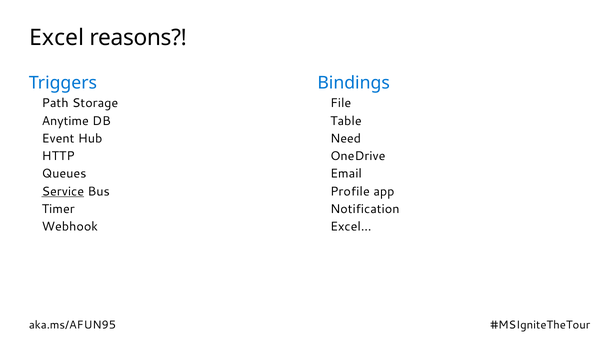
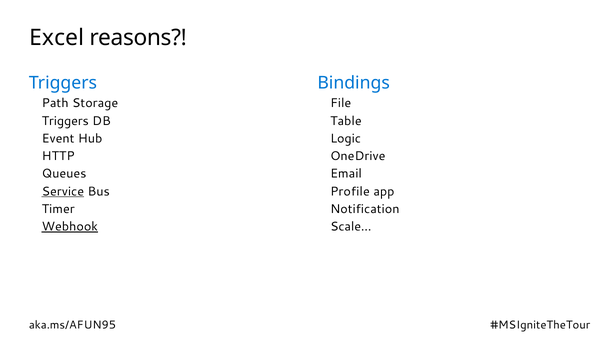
Anytime: Anytime -> Triggers (65, 121)
Need: Need -> Logic (346, 139)
Webhook underline: none -> present (70, 227)
Excel…: Excel… -> Scale… (351, 227)
